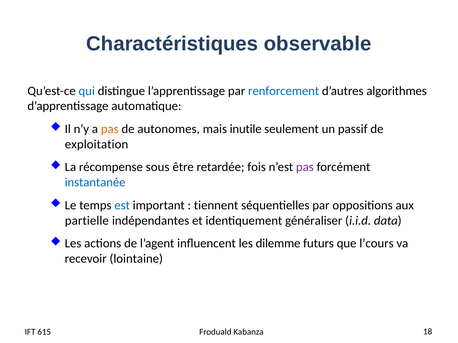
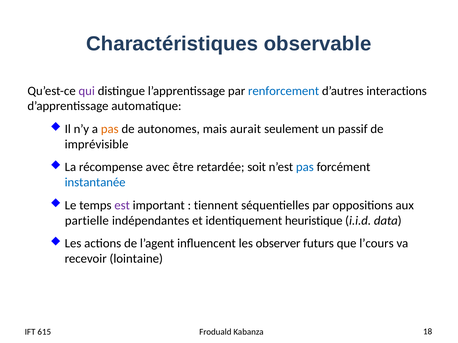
qui colour: blue -> purple (87, 91)
algorithmes: algorithmes -> interactions (397, 91)
inutile: inutile -> aurait (246, 129)
exploitation: exploitation -> imprévisible (97, 144)
sous: sous -> avec (158, 167)
fois: fois -> soit (257, 167)
pas colour: purple -> blue (305, 167)
est colour: blue -> purple (122, 206)
généraliser: généraliser -> heuristique (314, 221)
dilemme: dilemme -> observer (278, 244)
